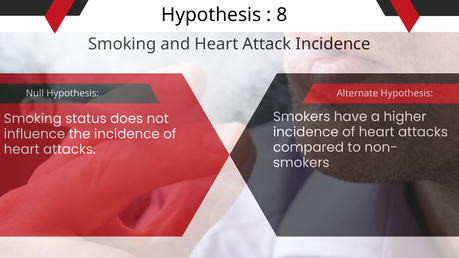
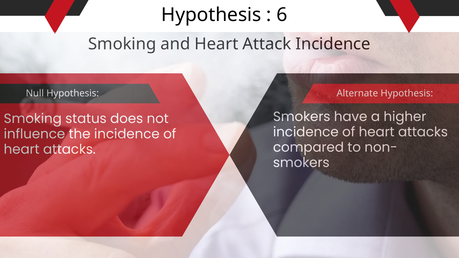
8: 8 -> 6 (282, 15)
